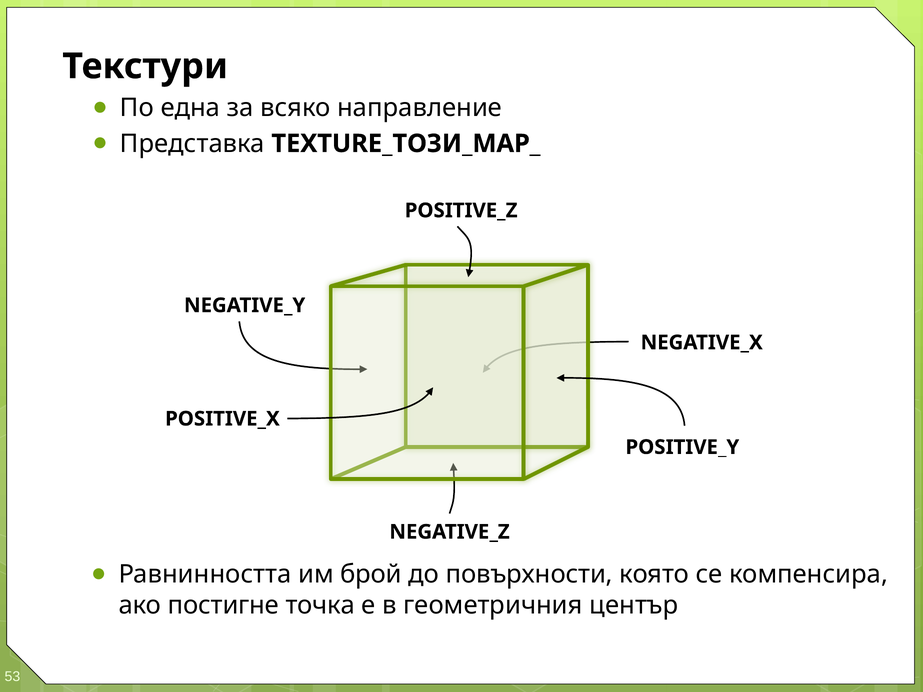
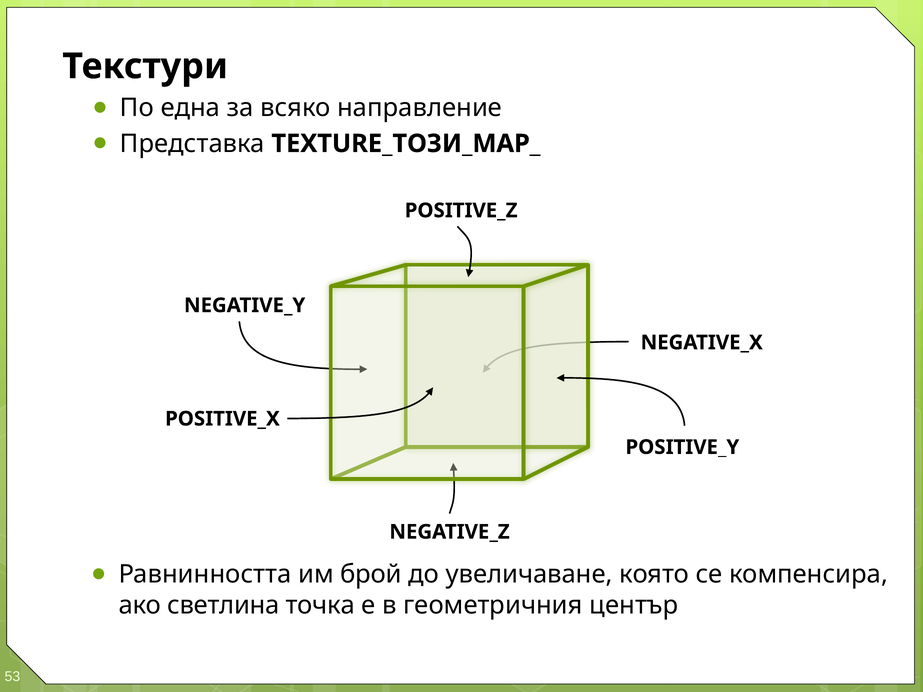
повърхности: повърхности -> увеличаване (529, 574)
постигне: постигне -> светлина (223, 605)
